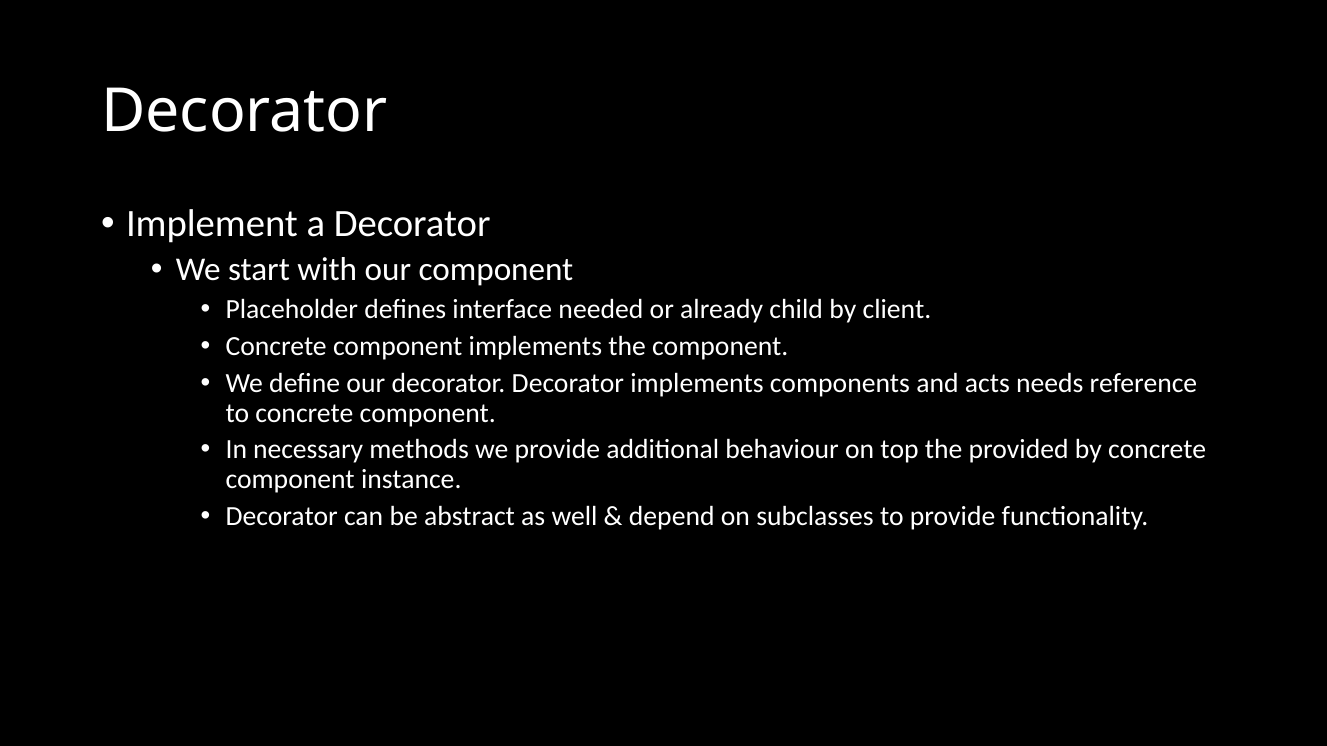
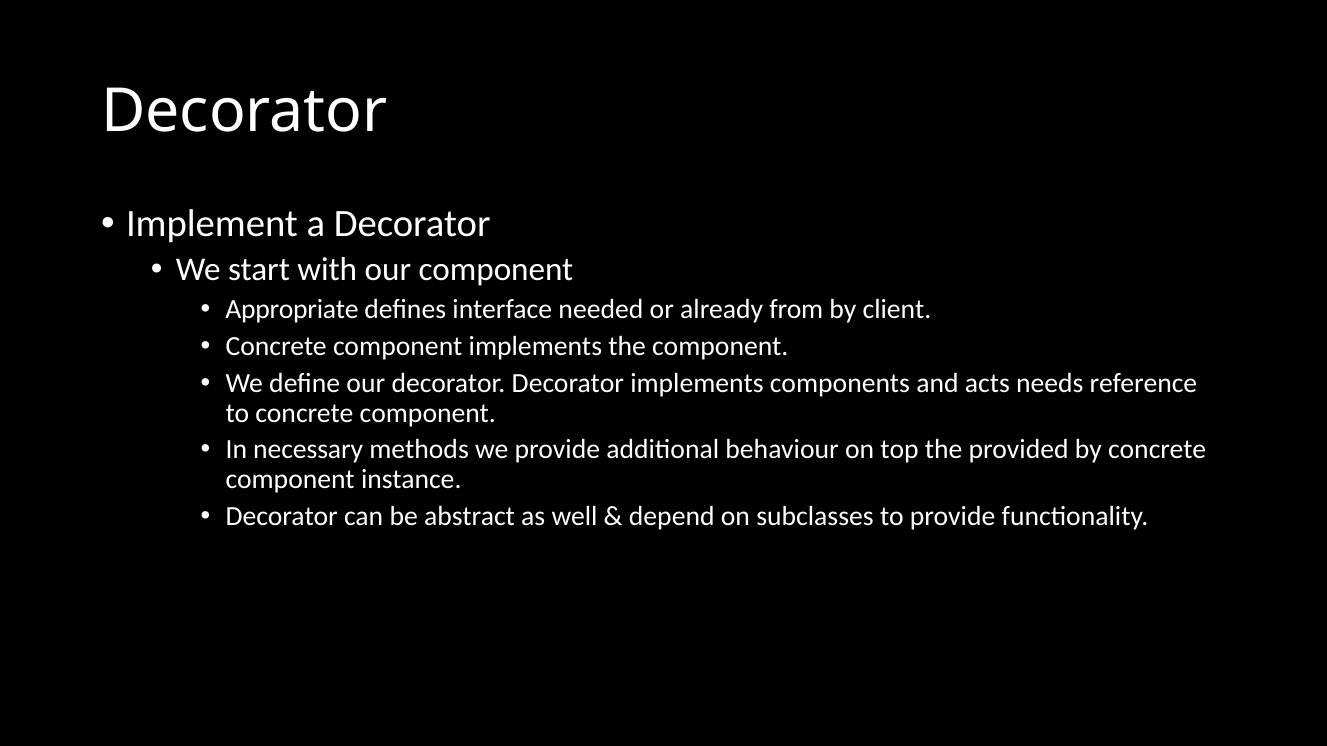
Placeholder: Placeholder -> Appropriate (292, 310)
child: child -> from (796, 310)
